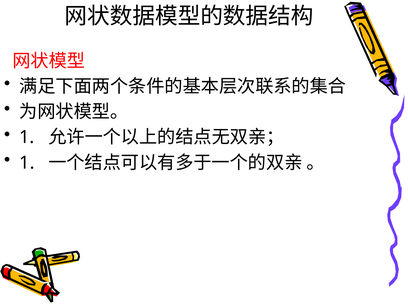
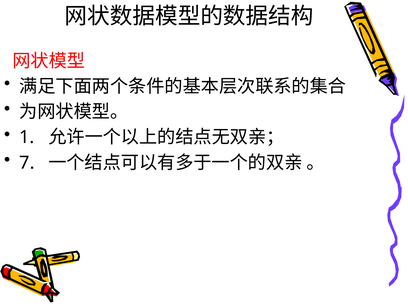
1: 1 -> 7 (27, 163)
